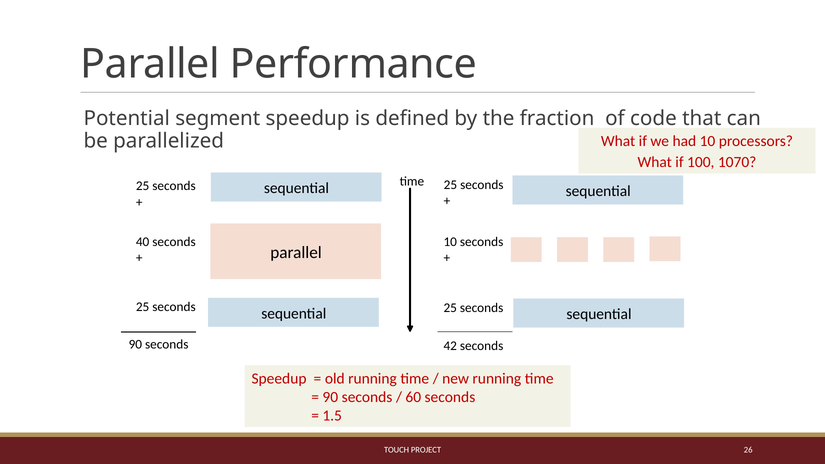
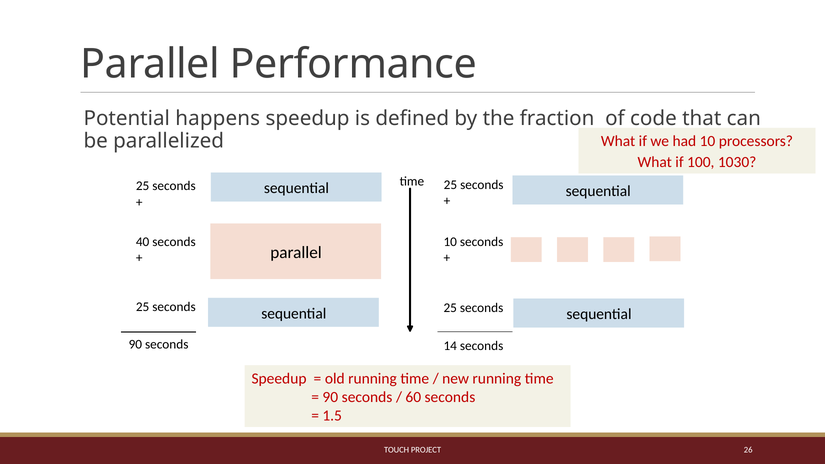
segment: segment -> happens (218, 119)
1070: 1070 -> 1030 (737, 162)
42: 42 -> 14 (450, 346)
